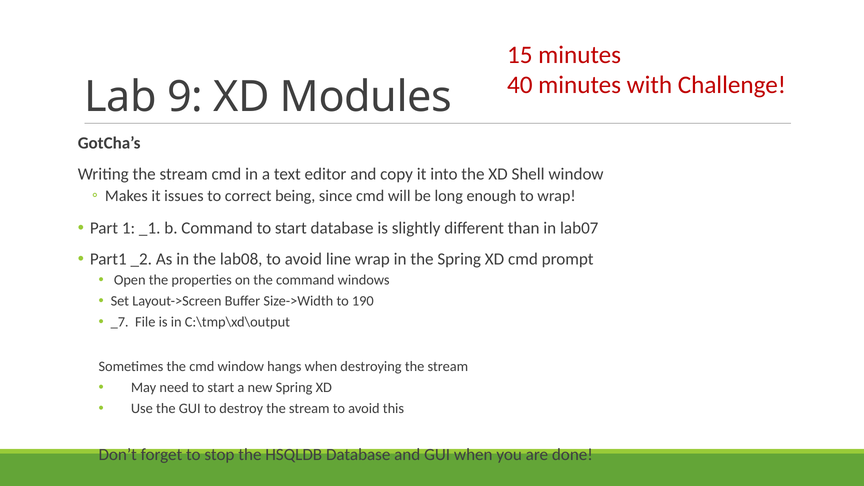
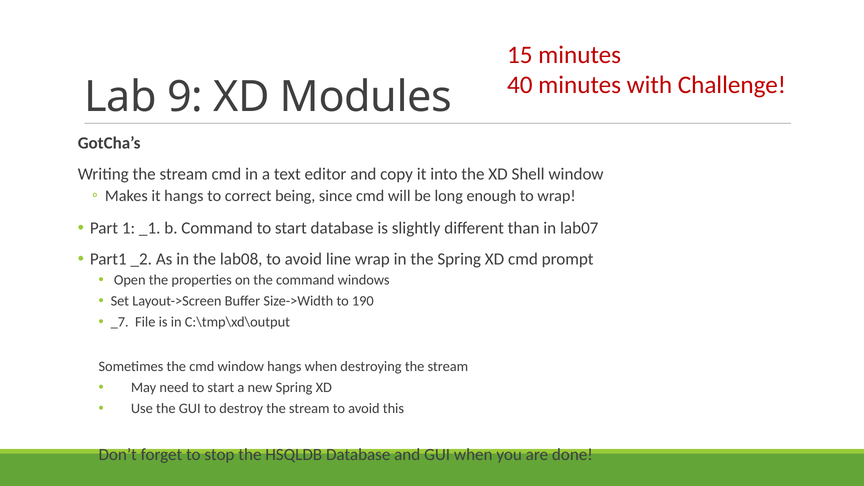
it issues: issues -> hangs (184, 196)
